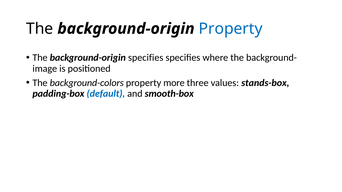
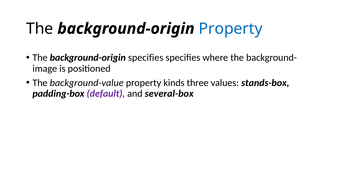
background-colors: background-colors -> background-value (87, 83)
more: more -> kinds (174, 83)
default colour: blue -> purple (106, 94)
smooth-box: smooth-box -> several-box (169, 94)
